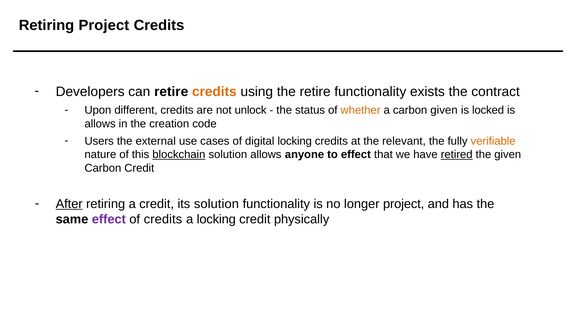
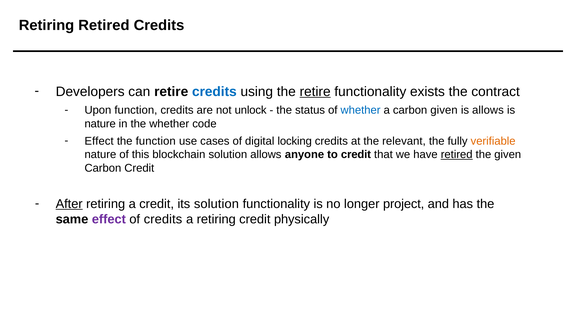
Retiring Project: Project -> Retired (104, 25)
credits colour: orange -> blue (214, 92)
retire underline: none -> present (315, 92)
Upon different: different -> function (136, 110)
whether colour: orange -> blue (361, 110)
is locked: locked -> allows (488, 110)
allows: allows -> nature (100, 124)
the creation: creation -> whether (169, 124)
Users: Users -> Effect (99, 141)
the external: external -> function (156, 141)
blockchain underline: present -> none (179, 155)
to effect: effect -> credit (356, 155)
a locking: locking -> retiring (216, 219)
